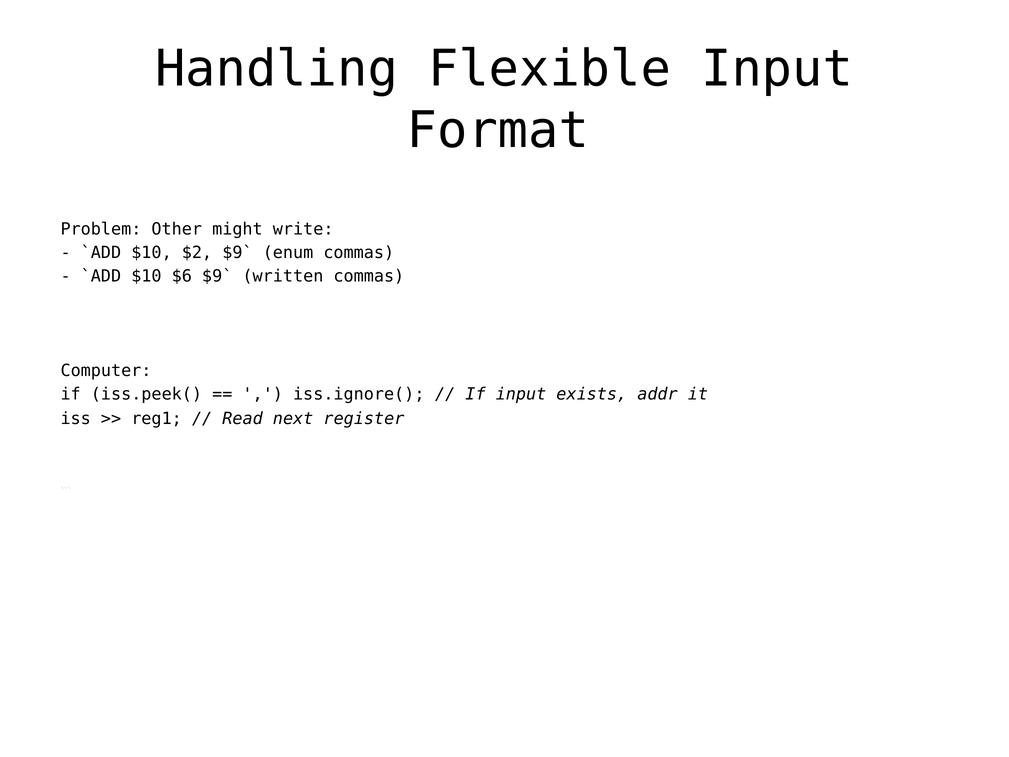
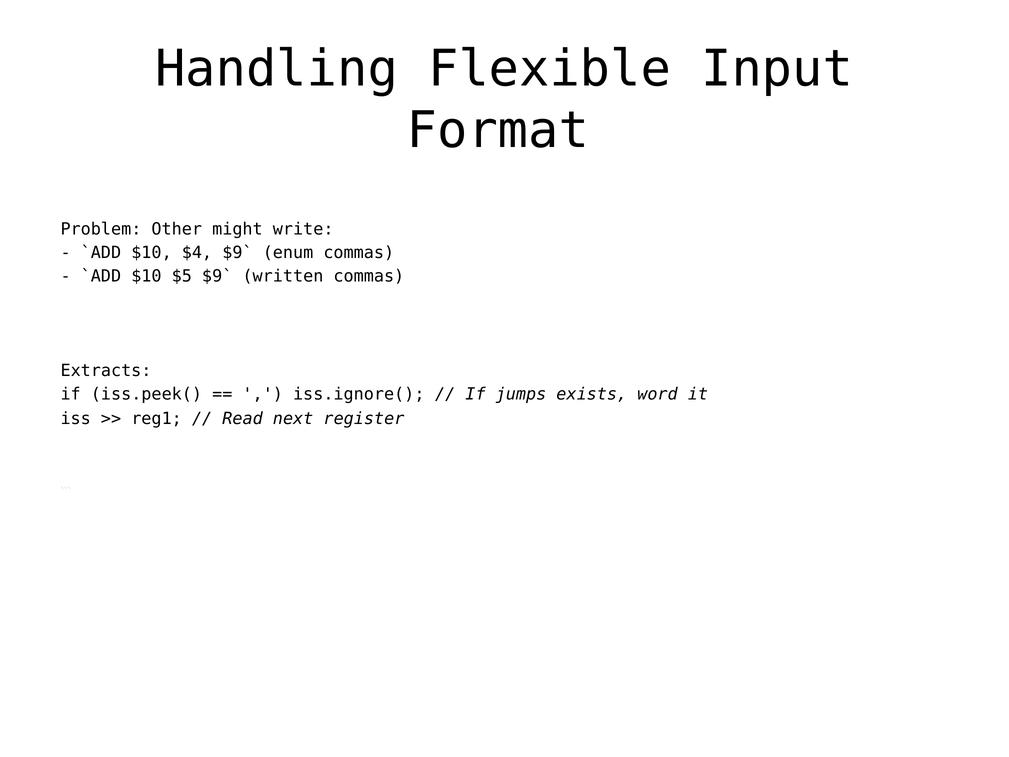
$2: $2 -> $4 (197, 253)
$6: $6 -> $5 (182, 276)
Computer: Computer -> Extracts (106, 370)
If input: input -> jumps (521, 394)
addr: addr -> word (657, 394)
